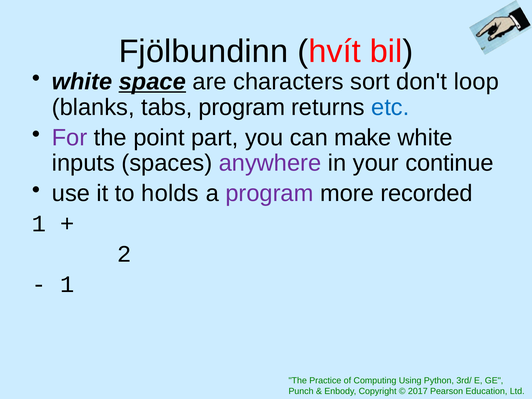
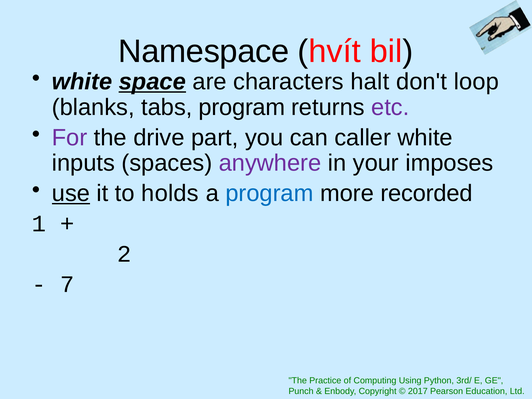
Fjölbundinn: Fjölbundinn -> Namespace (204, 51)
sort: sort -> halt (370, 82)
etc colour: blue -> purple (390, 107)
point: point -> drive (159, 138)
make: make -> caller (363, 138)
continue: continue -> imposes (449, 163)
use underline: none -> present (71, 193)
program colour: purple -> blue (269, 193)
1: 1 -> 7 (67, 284)
